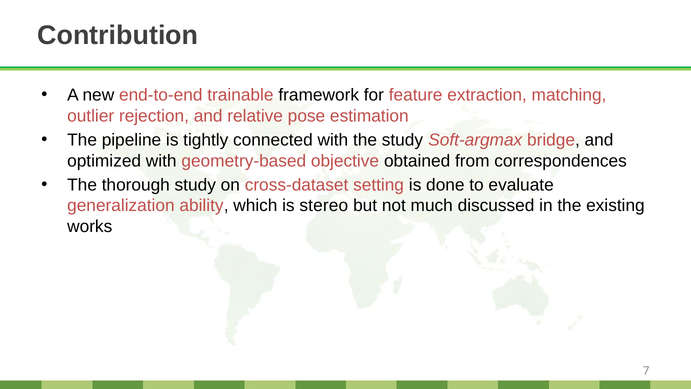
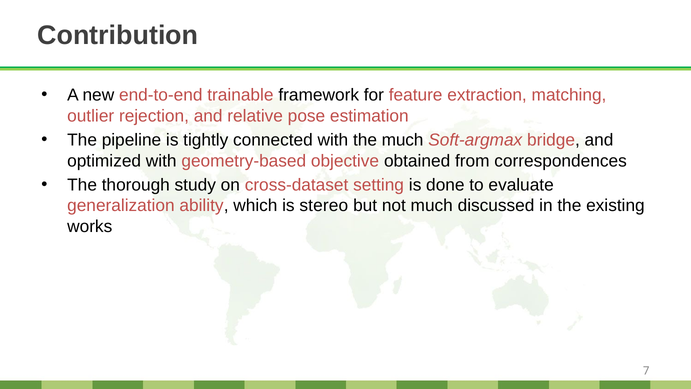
the study: study -> much (403, 140)
